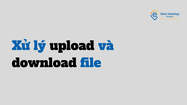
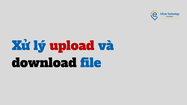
upload colour: black -> red (72, 46)
